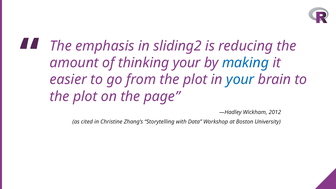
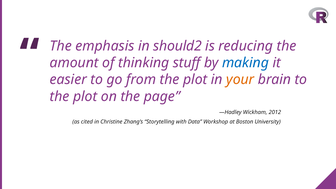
sliding2: sliding2 -> should2 (178, 46)
thinking your: your -> stuff (187, 63)
your colour: blue -> orange (240, 80)
